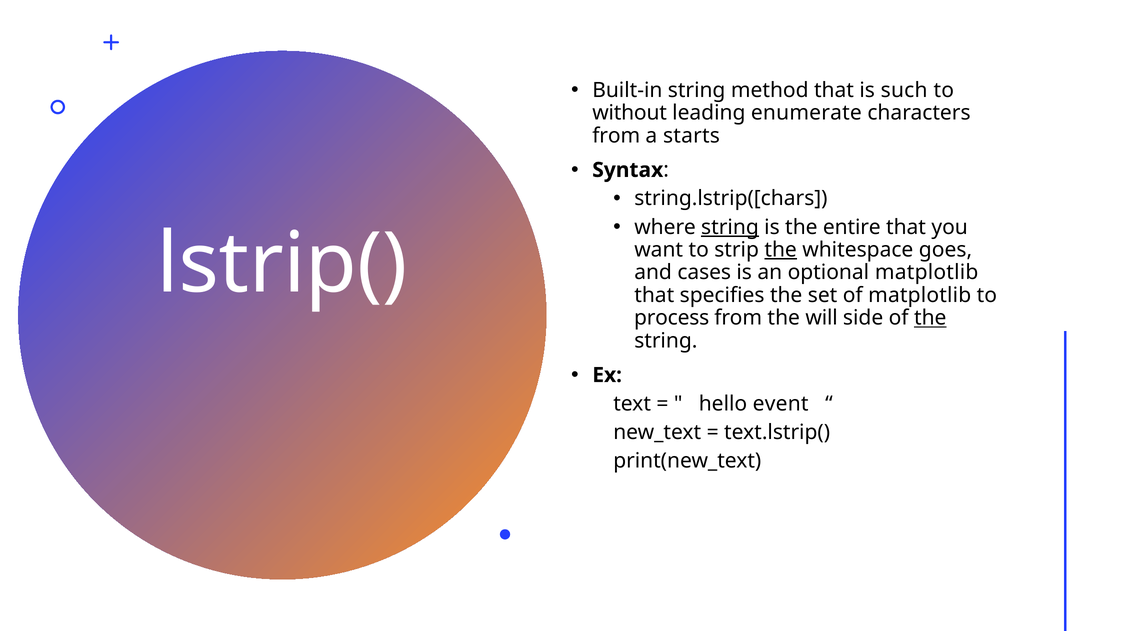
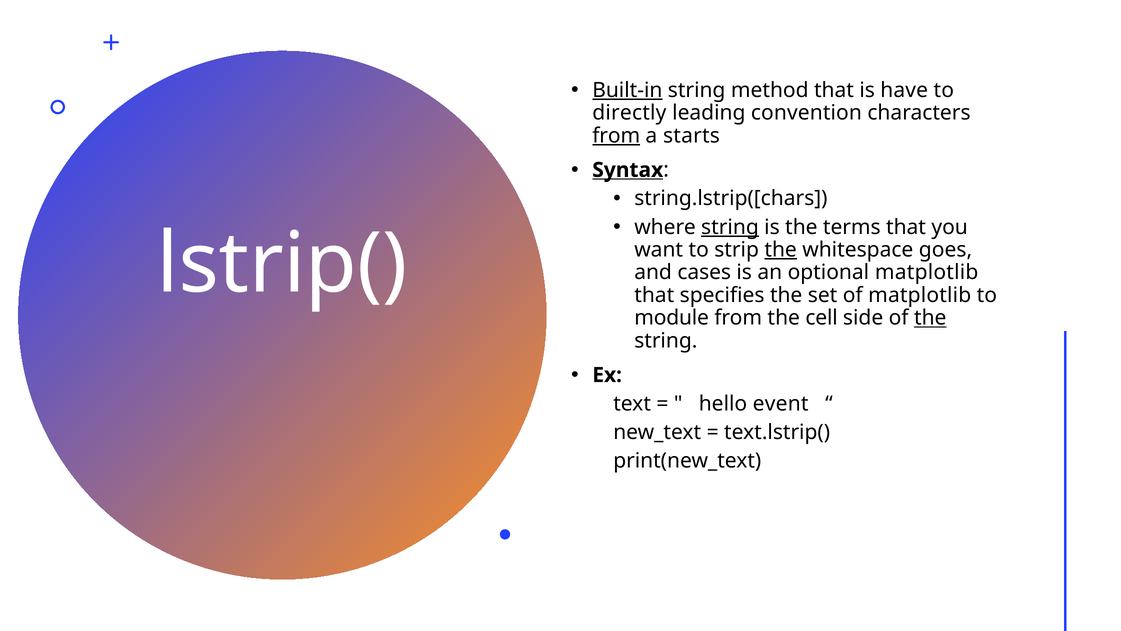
Built-in underline: none -> present (627, 90)
such: such -> have (904, 90)
without: without -> directly (629, 113)
enumerate: enumerate -> convention (806, 113)
from underline: none -> present (616, 135)
Syntax underline: none -> present (628, 170)
entire: entire -> terms (852, 227)
process: process -> module (672, 318)
will: will -> cell (822, 318)
